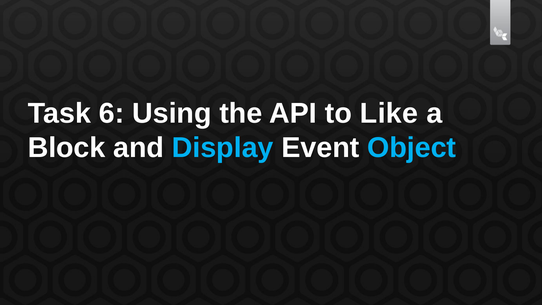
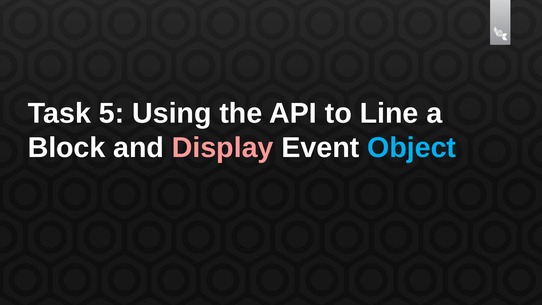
6: 6 -> 5 (112, 113)
Like: Like -> Line (389, 113)
Display colour: light blue -> pink (223, 148)
